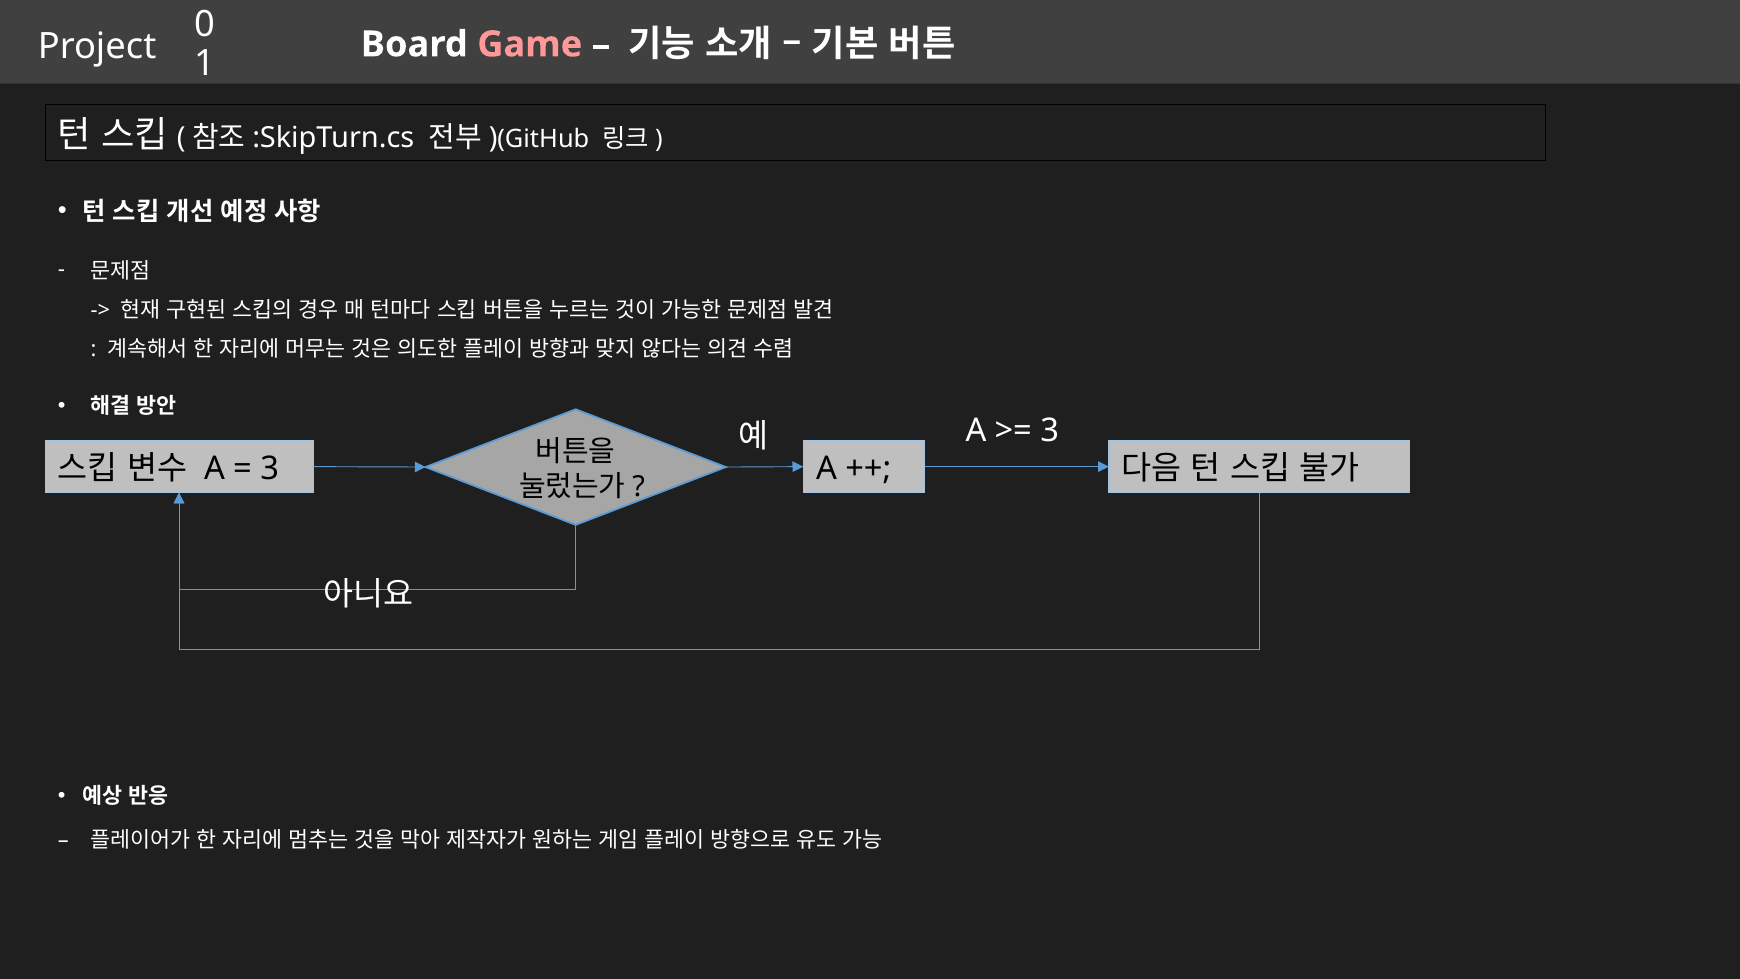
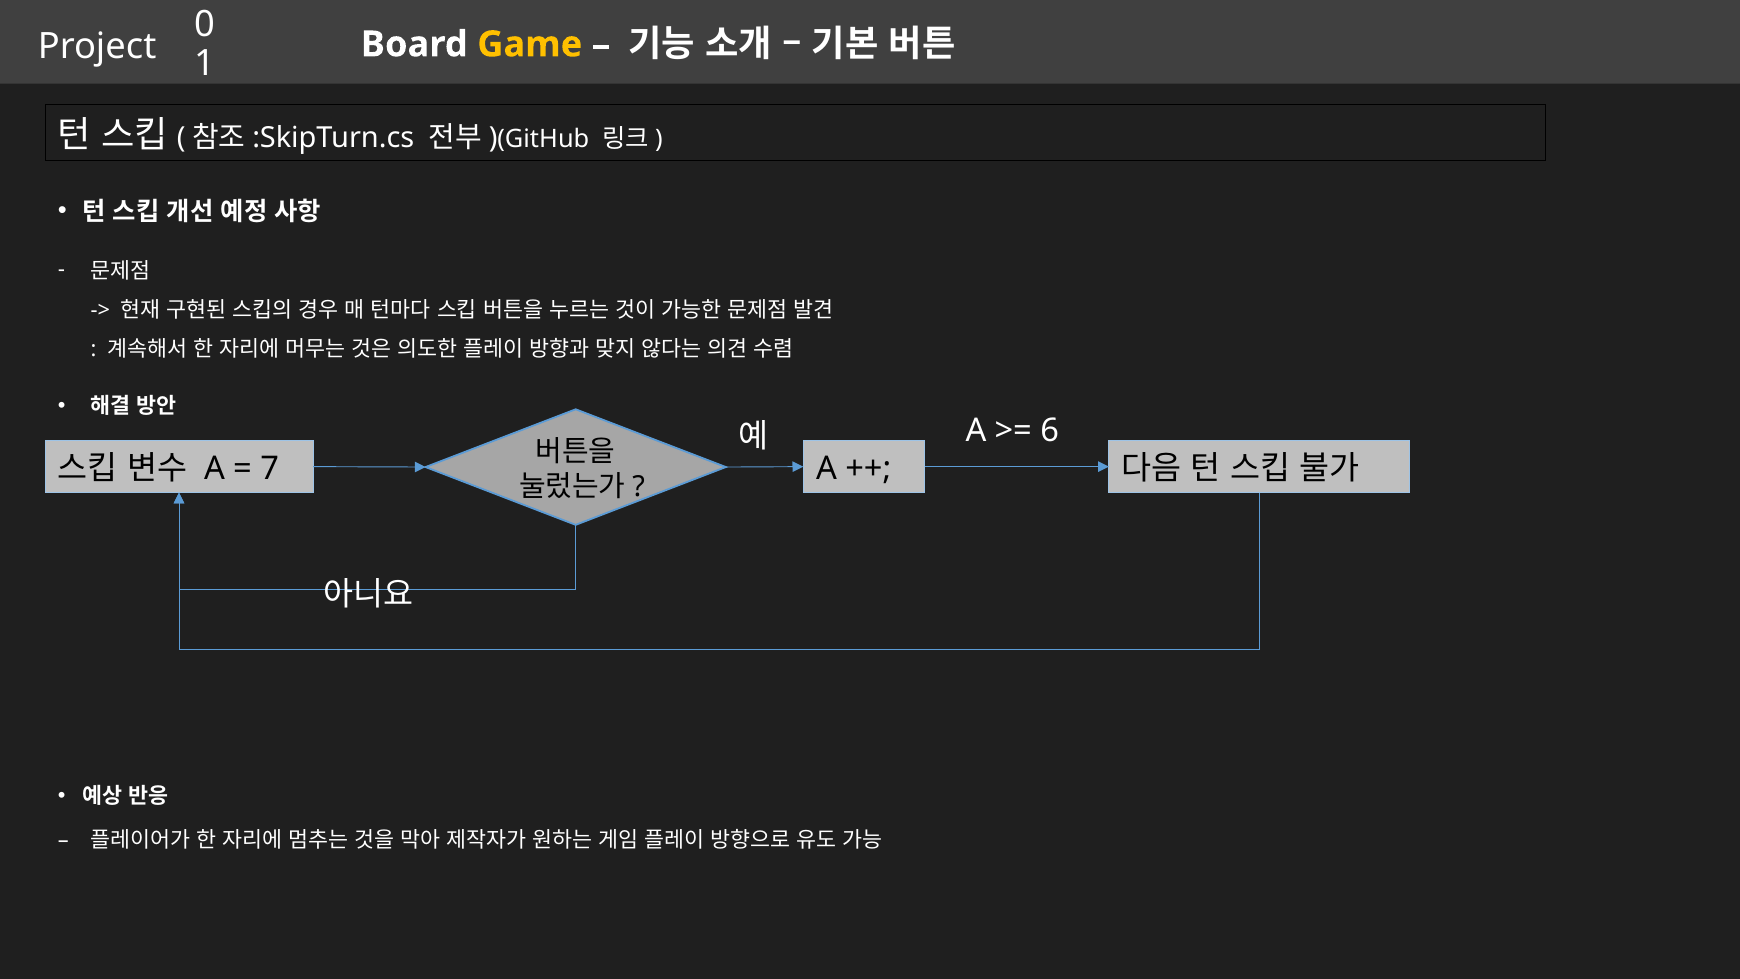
Game colour: pink -> yellow (530, 44)
3: 3 -> 6 (1050, 431)
3: 3 -> 7 (270, 469)
